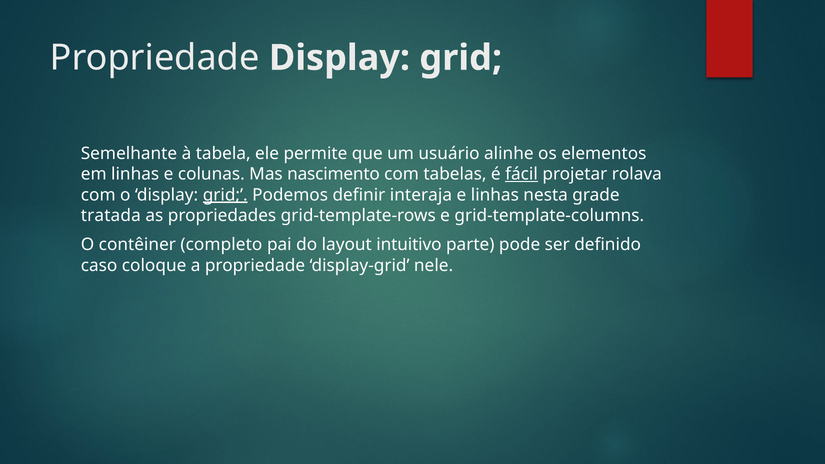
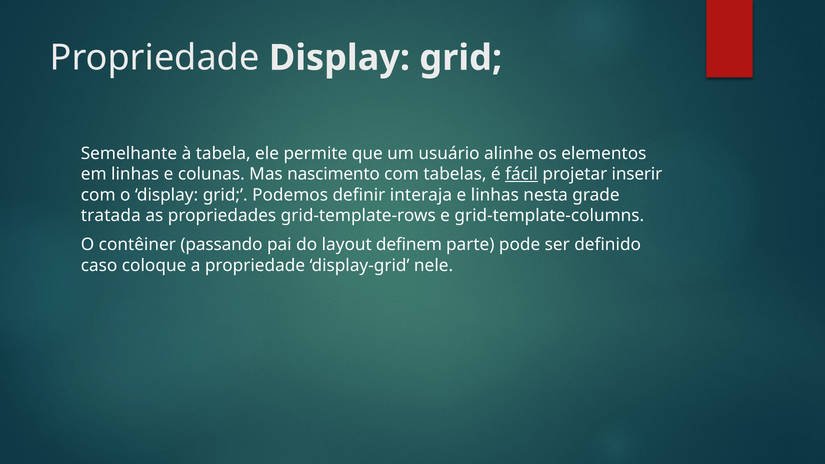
rolava: rolava -> inserir (637, 174)
grid underline: present -> none (225, 195)
completo: completo -> passando (221, 245)
intuitivo: intuitivo -> definem (409, 245)
